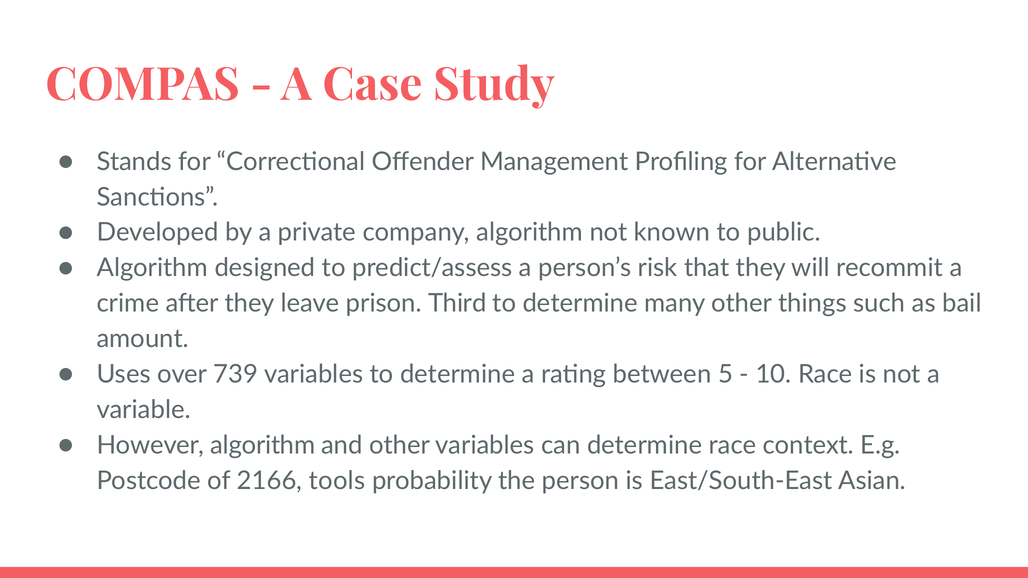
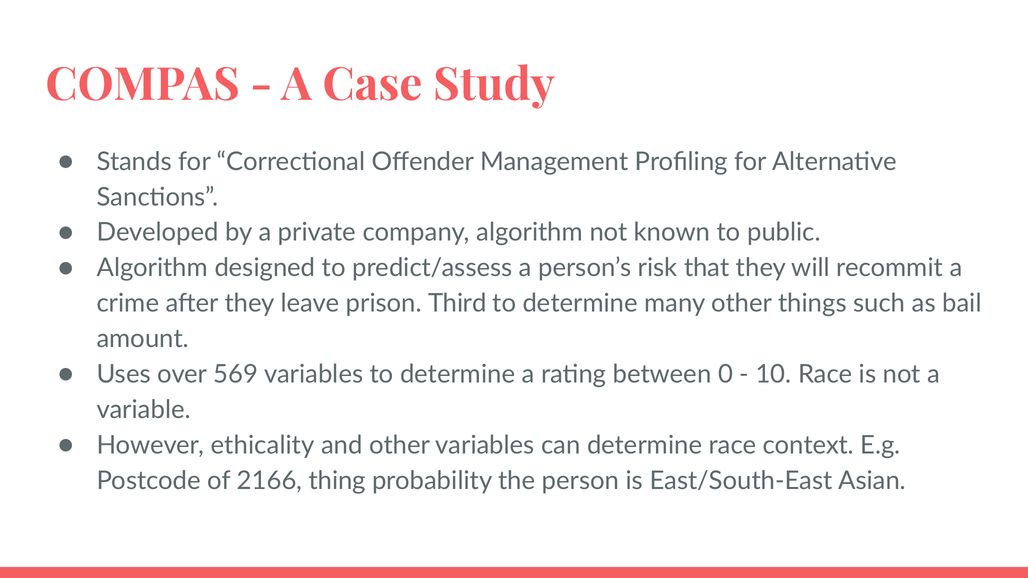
739: 739 -> 569 (236, 374)
5: 5 -> 0 (725, 374)
However algorithm: algorithm -> ethicality (263, 445)
tools: tools -> thing (337, 481)
